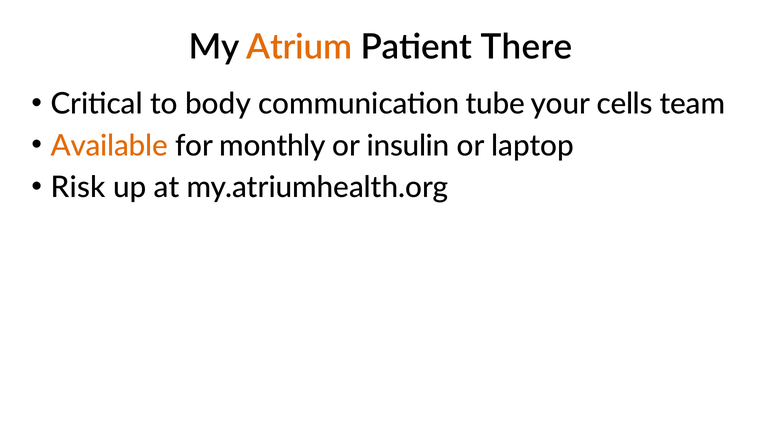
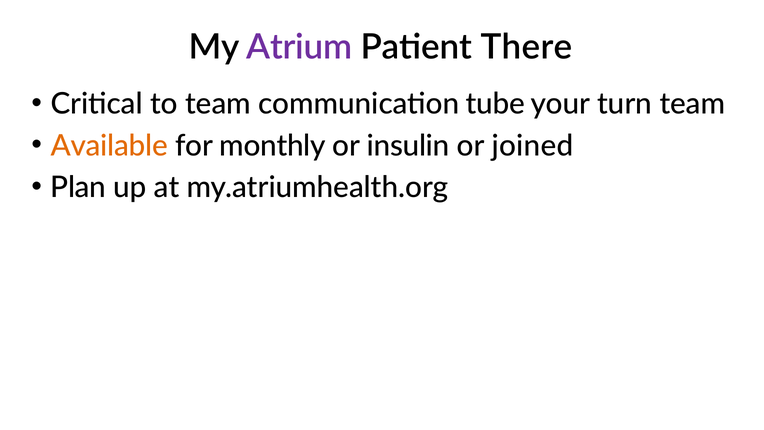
Atrium colour: orange -> purple (299, 47)
to body: body -> team (218, 104)
cells: cells -> turn (625, 104)
laptop: laptop -> joined (532, 146)
Risk: Risk -> Plan (78, 187)
